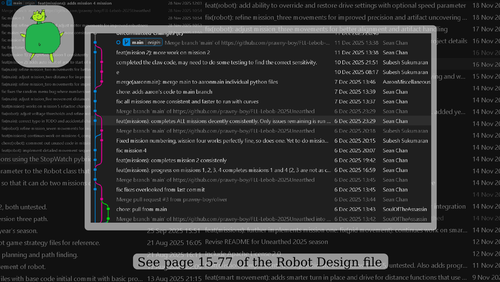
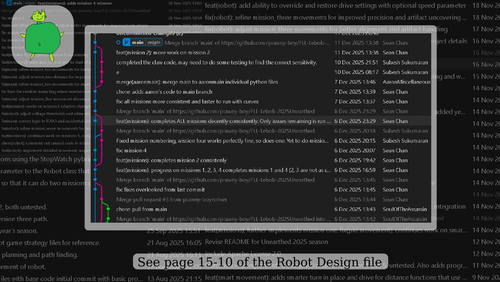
15-77: 15-77 -> 15-10 (215, 262)
